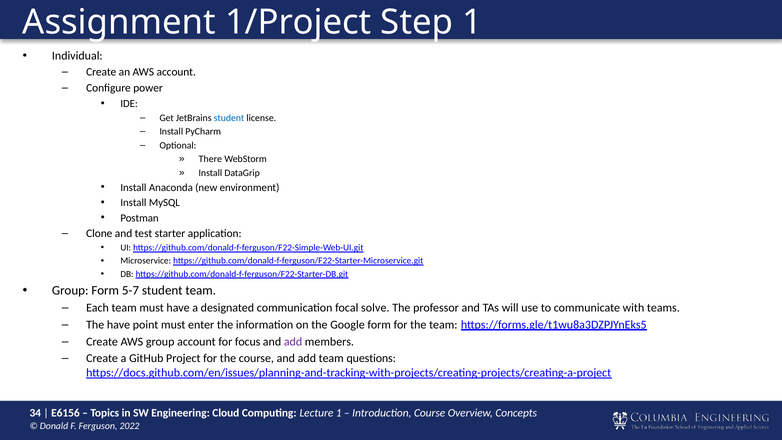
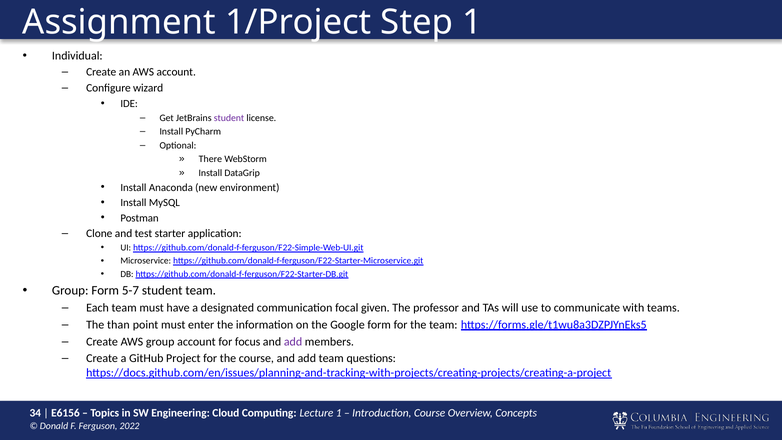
power: power -> wizard (148, 88)
student colour: blue -> purple (229, 118)
solve: solve -> given (375, 308)
The have: have -> than (118, 325)
